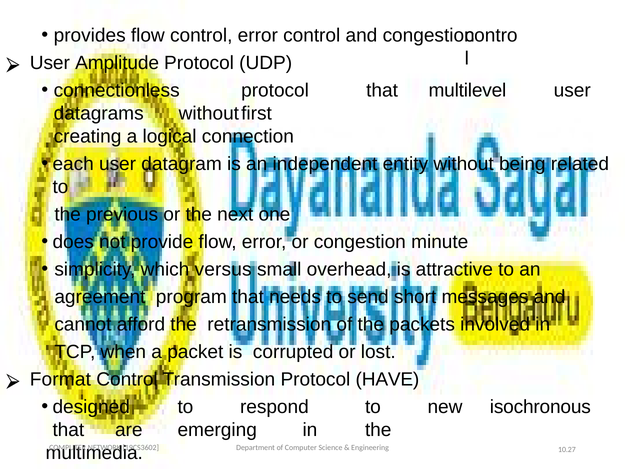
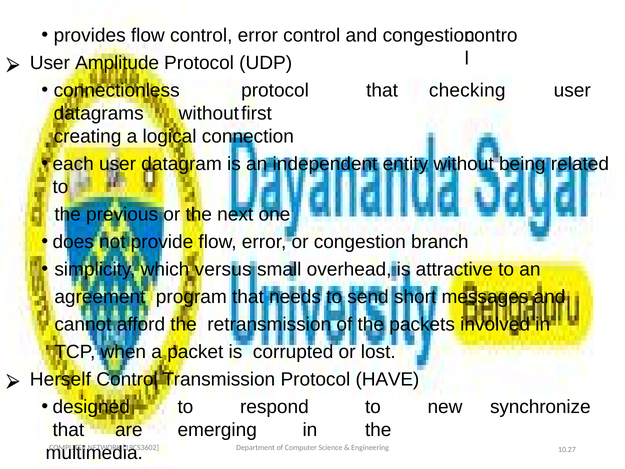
multilevel: multilevel -> checking (467, 91)
minute: minute -> branch (440, 242)
Format: Format -> Herself (60, 379)
isochronous: isochronous -> synchronize (540, 407)
